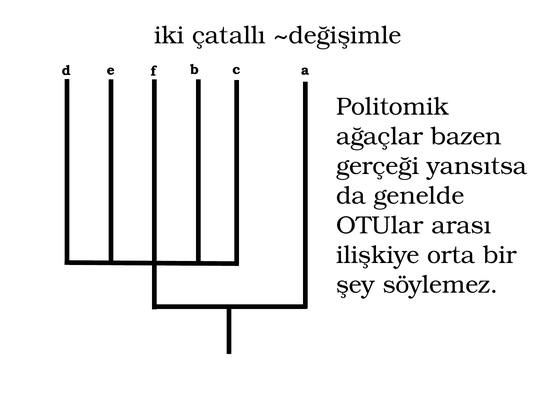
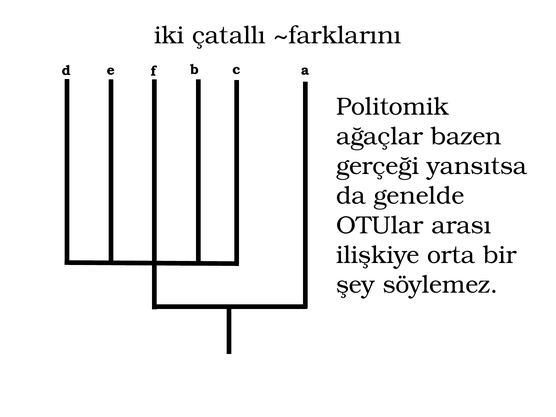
~değişimle: ~değişimle -> ~farklarını (337, 35)
